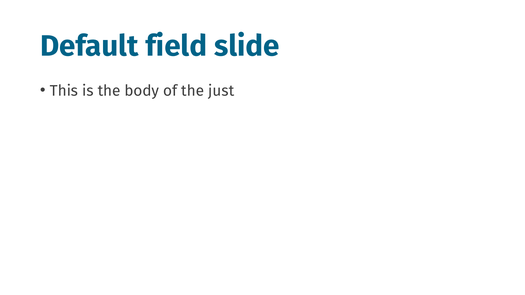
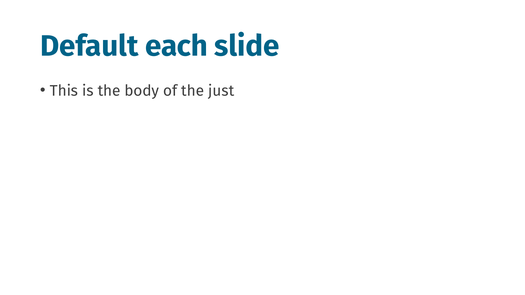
field: field -> each (176, 46)
